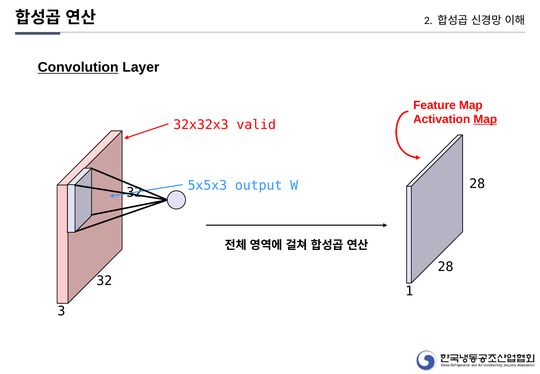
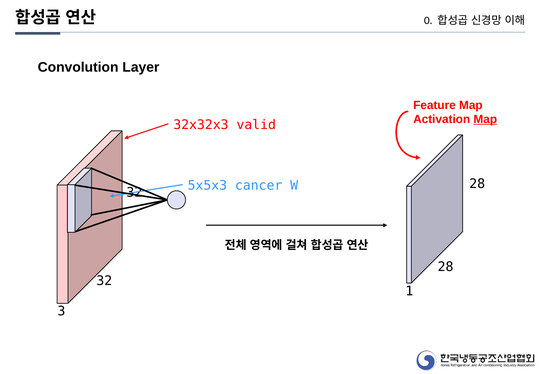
2: 2 -> 0 (428, 20)
Convolution underline: present -> none (78, 67)
output: output -> cancer (259, 185)
